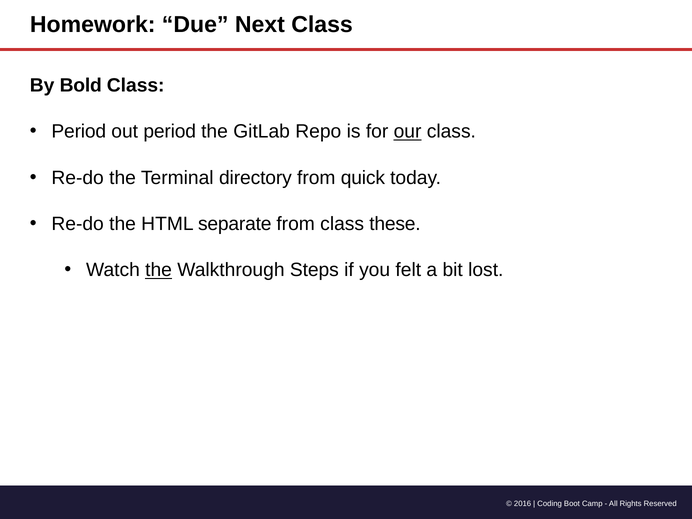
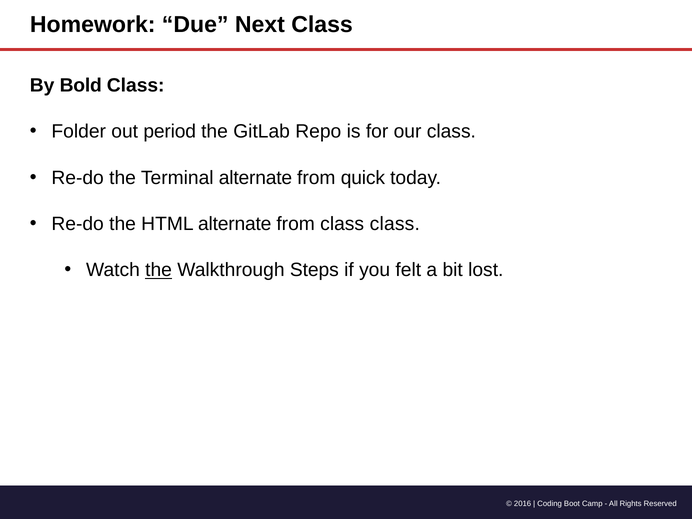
Period: Period -> Folder (79, 132)
our underline: present -> none (408, 132)
Terminal directory: directory -> alternate (255, 178)
HTML separate: separate -> alternate (235, 224)
class these: these -> class (395, 224)
